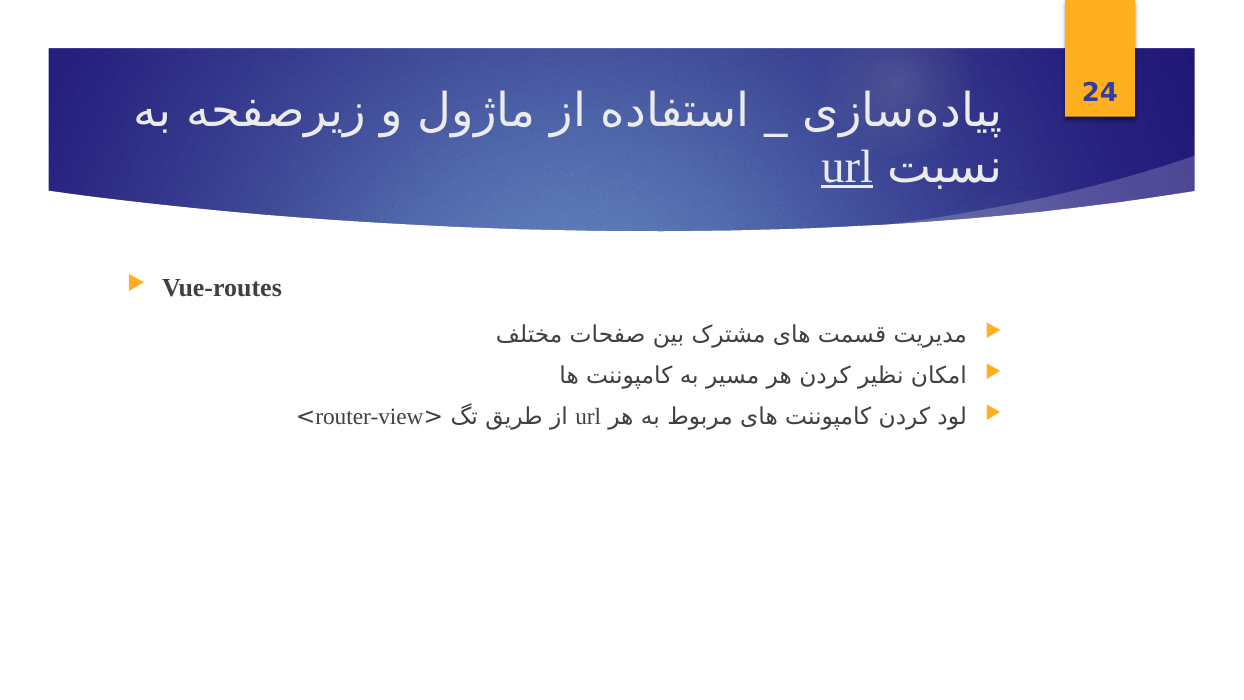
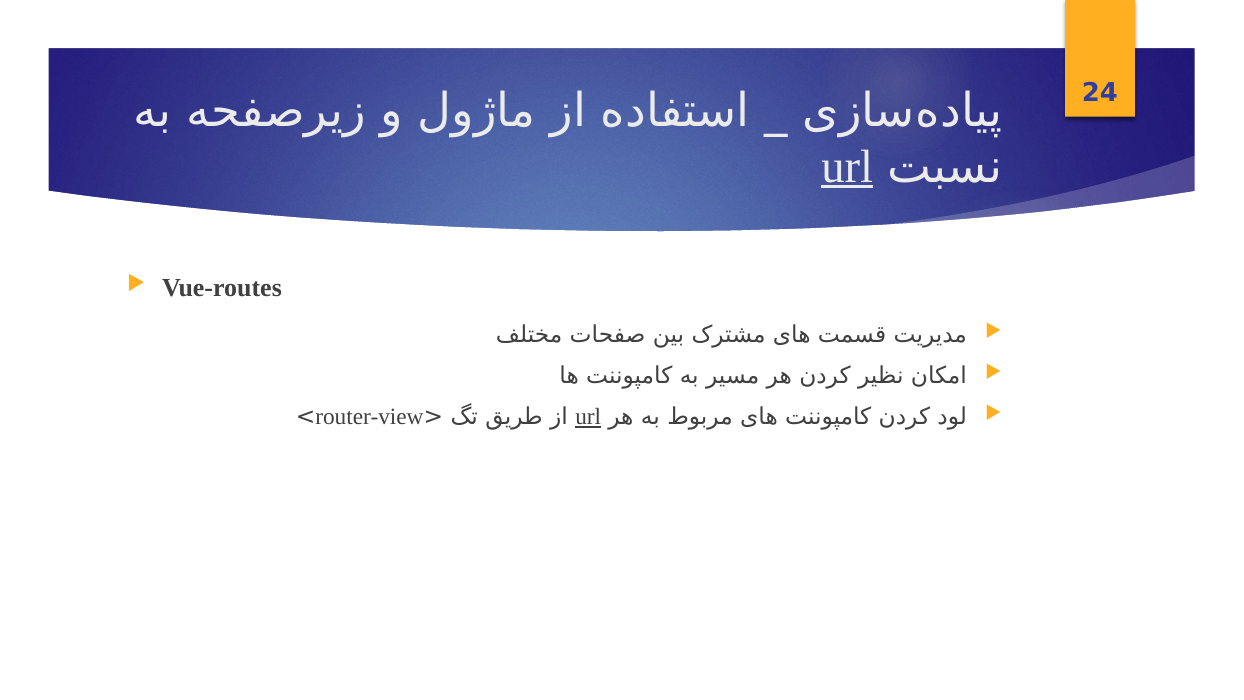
url underline: none -> present (588, 417)
